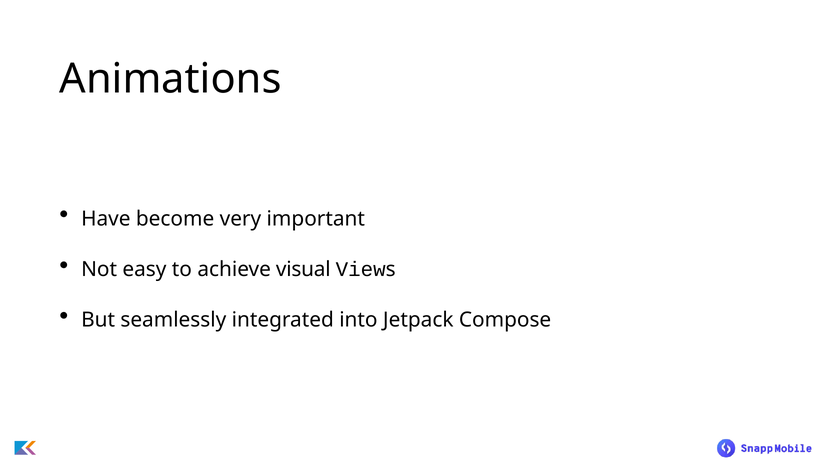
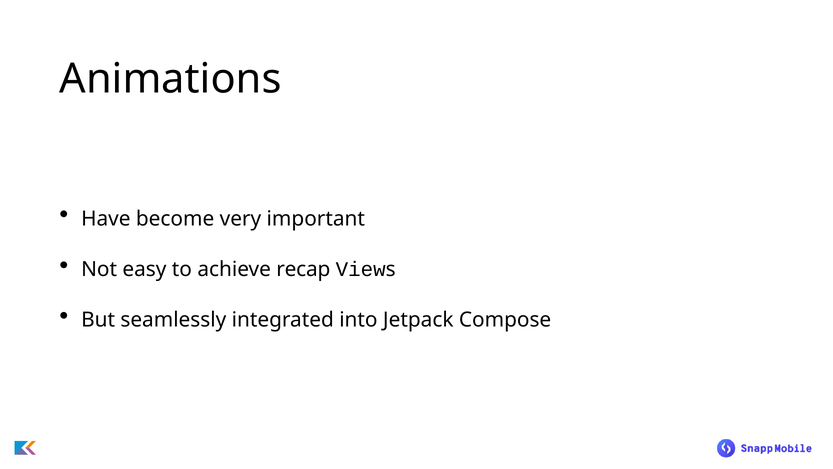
visual: visual -> recap (303, 269)
